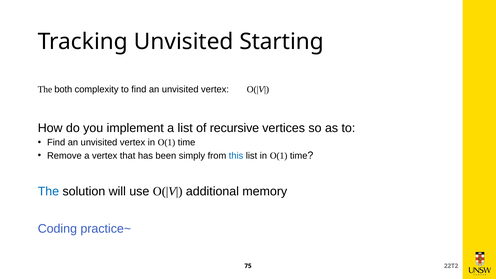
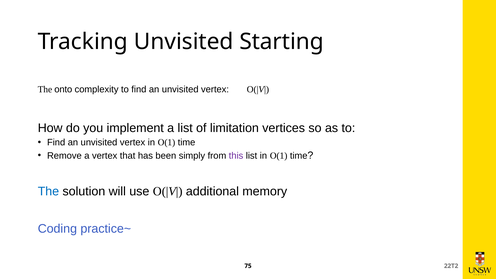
both: both -> onto (63, 89)
recursive: recursive -> limitation (234, 128)
this colour: blue -> purple (236, 156)
